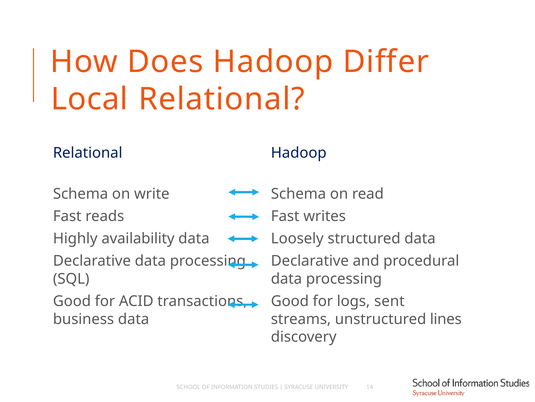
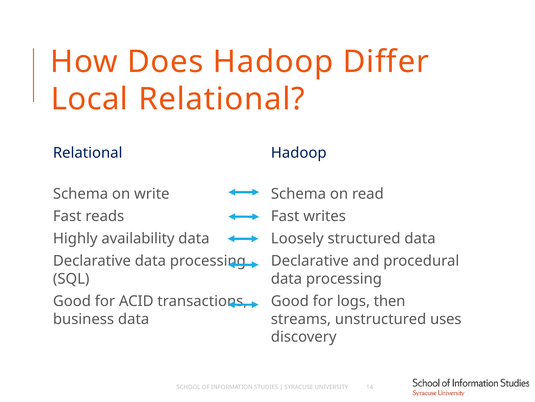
sent: sent -> then (390, 301)
lines: lines -> uses (446, 319)
